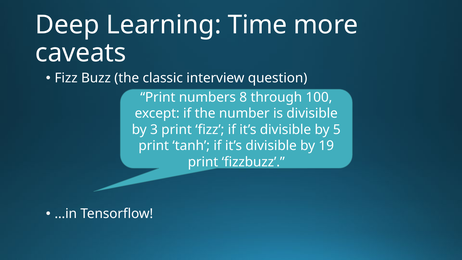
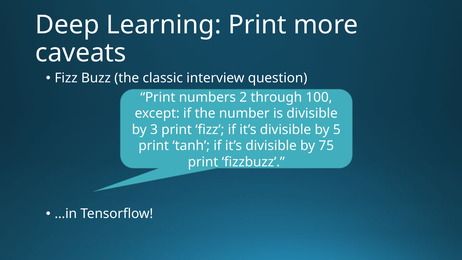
Learning Time: Time -> Print (257, 25)
8: 8 -> 2 (243, 97)
19: 19 -> 75 (326, 146)
